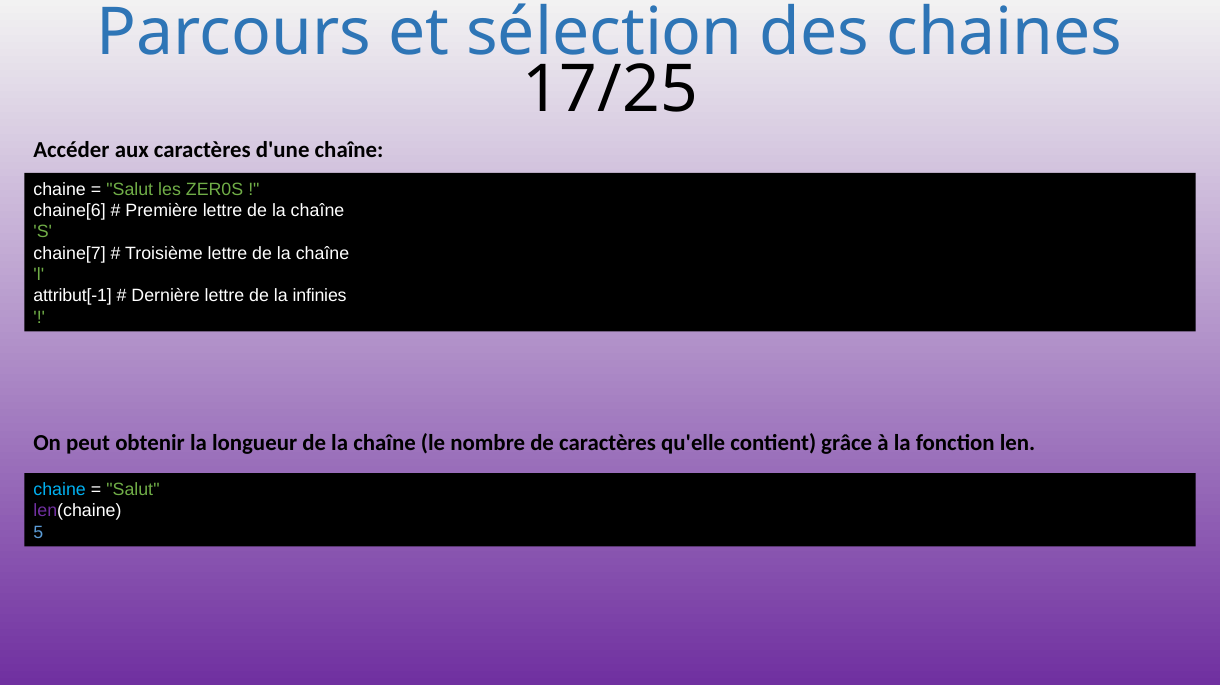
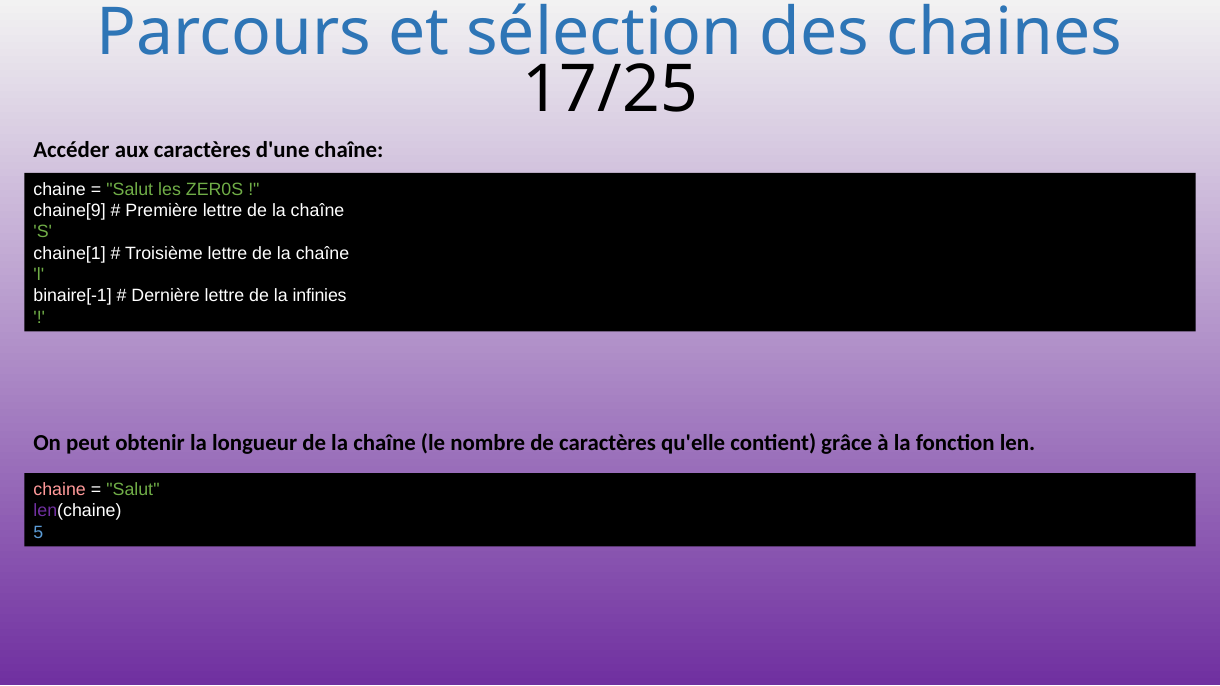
chaine[6: chaine[6 -> chaine[9 (70, 211)
chaine[7: chaine[7 -> chaine[1 (70, 253)
attribut[-1: attribut[-1 -> binaire[-1 (73, 296)
chaine colour: light blue -> pink (60, 490)
